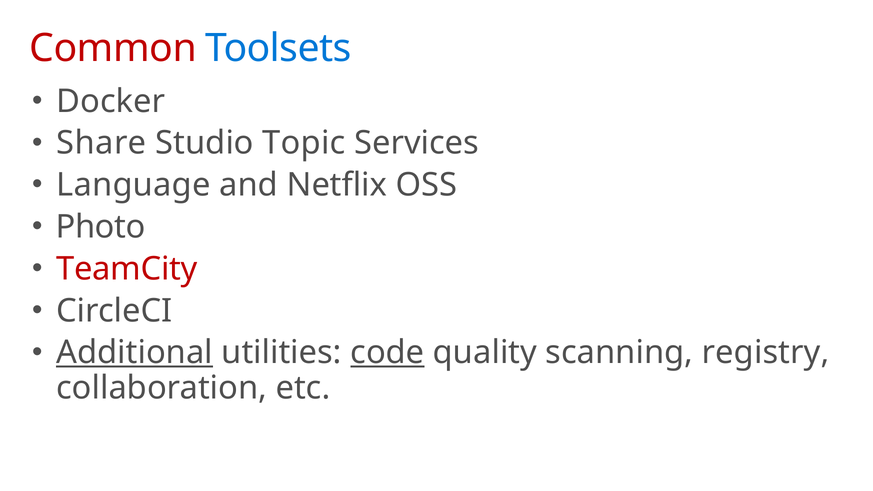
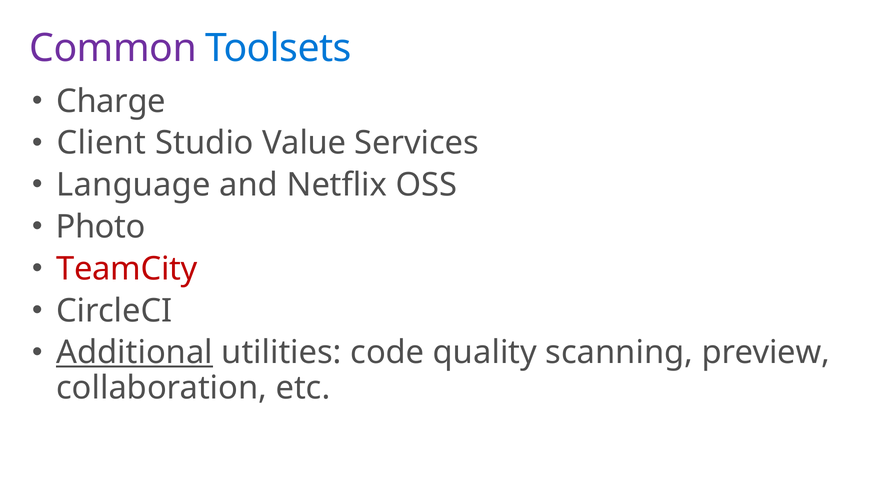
Common colour: red -> purple (113, 48)
Docker: Docker -> Charge (111, 101)
Share: Share -> Client (101, 143)
Topic: Topic -> Value (304, 143)
code underline: present -> none (387, 353)
registry: registry -> preview (766, 353)
